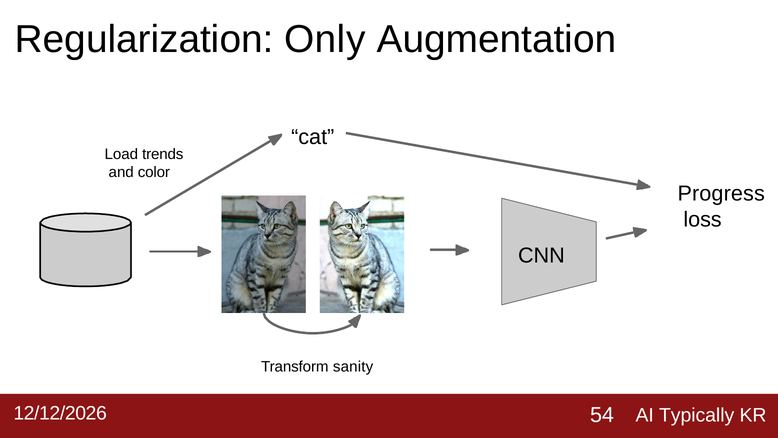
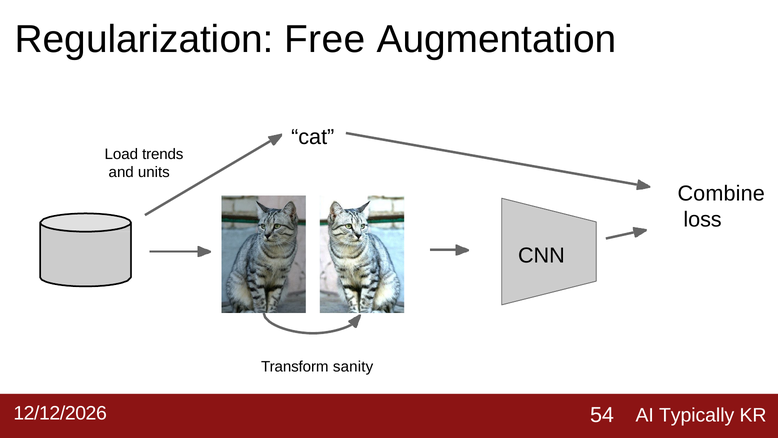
Only: Only -> Free (325, 40)
color: color -> units (154, 172)
Progress: Progress -> Combine (721, 193)
